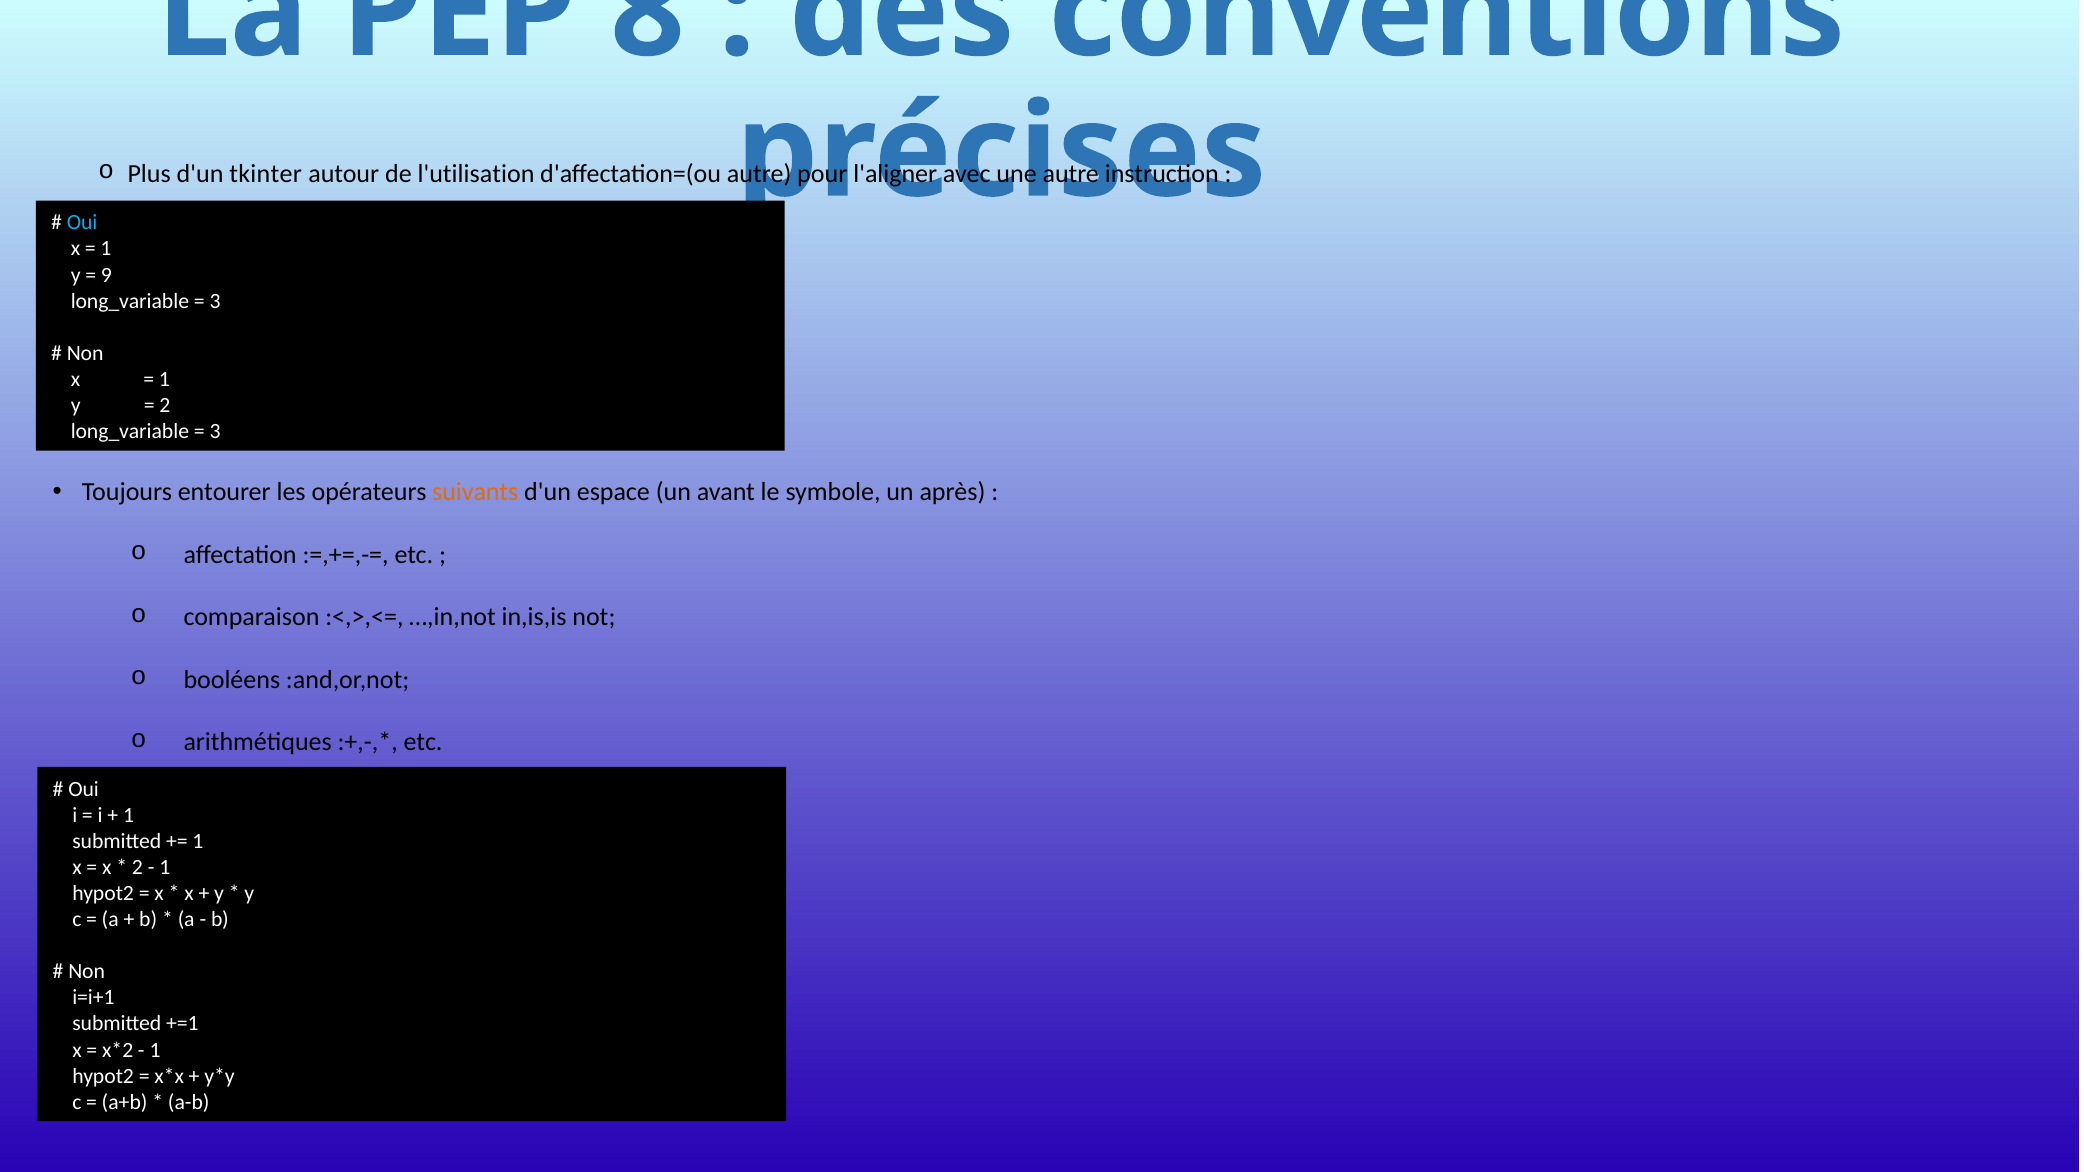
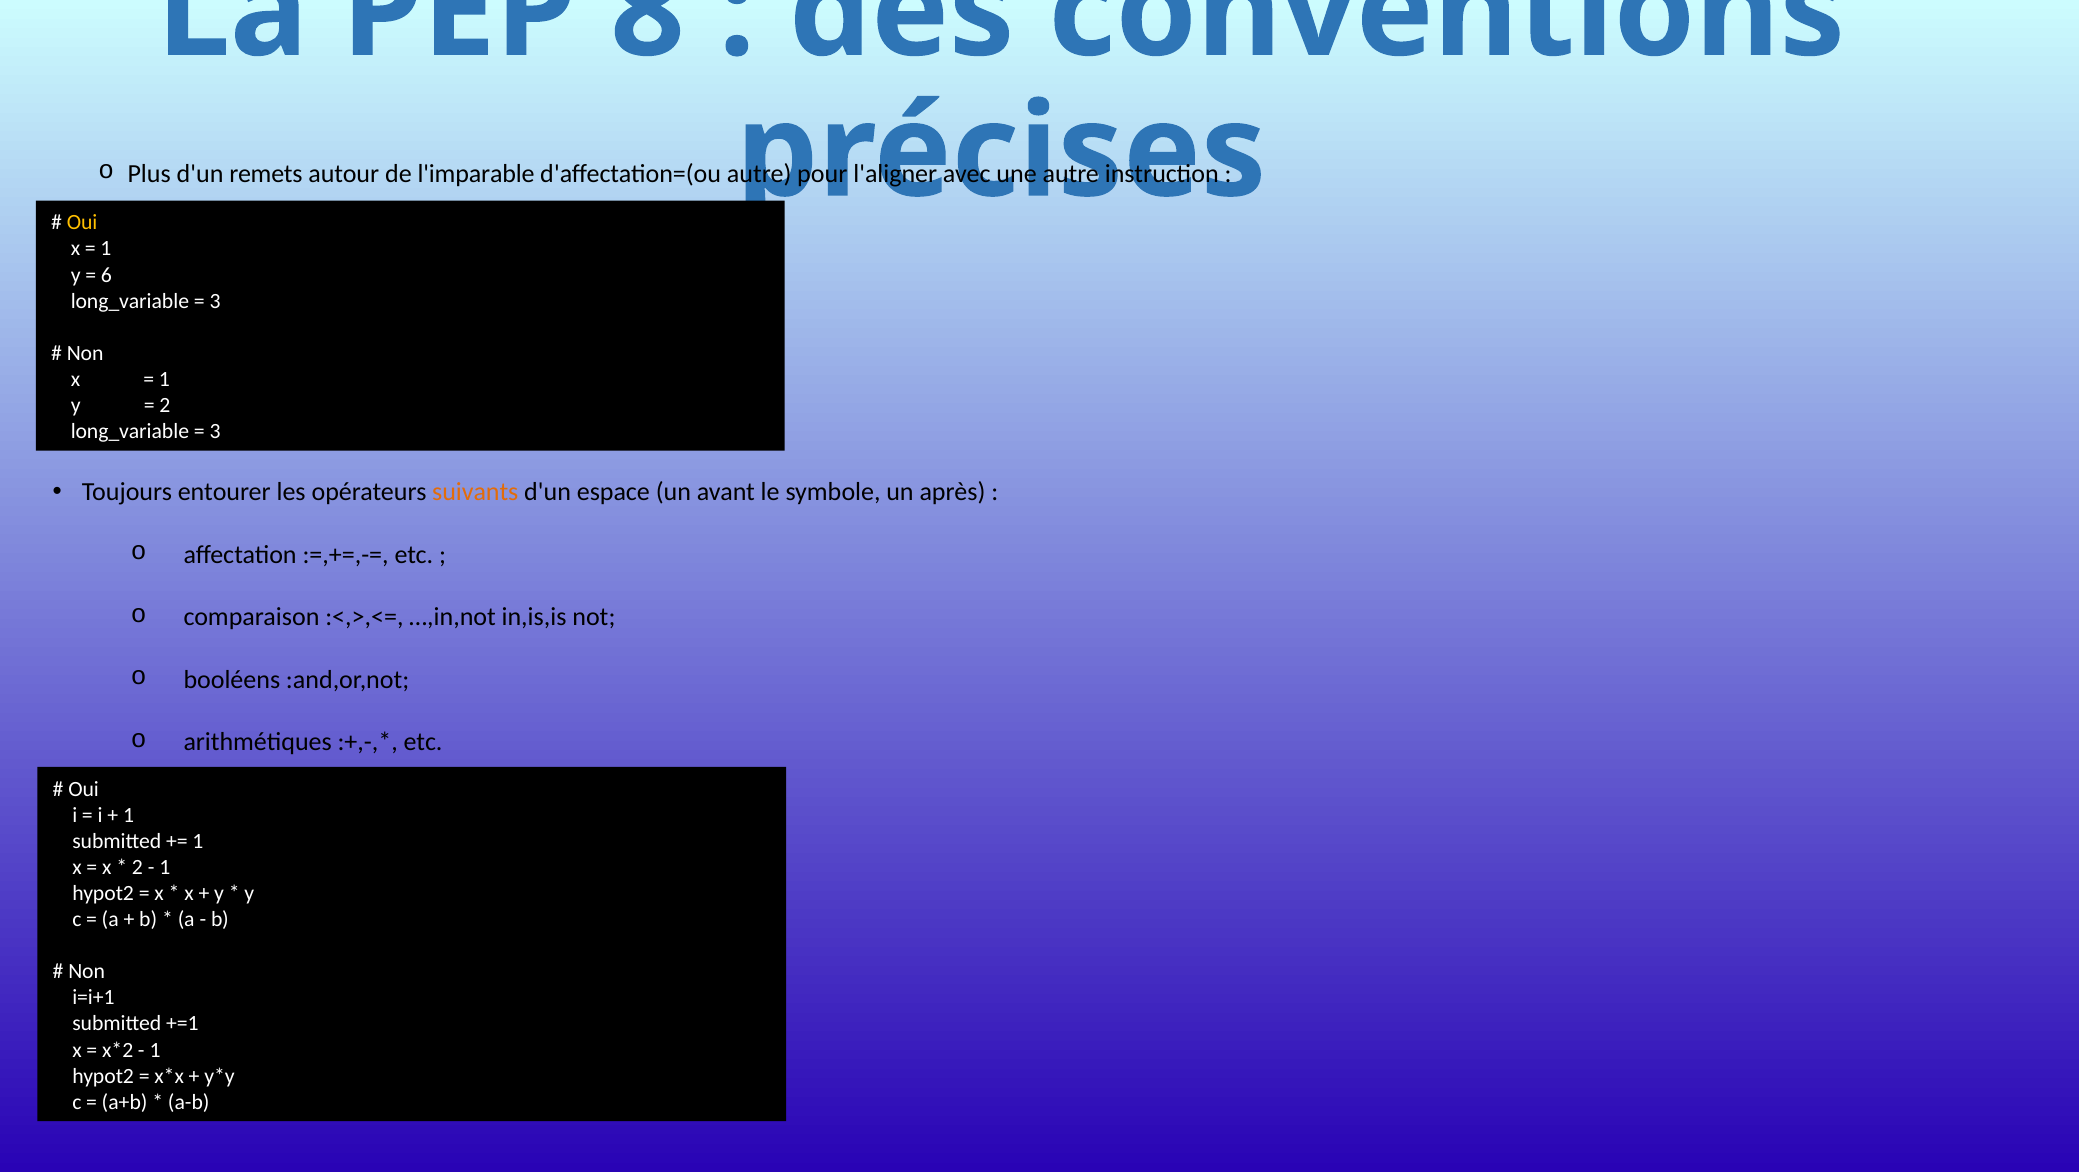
tkinter: tkinter -> remets (266, 174)
l'utilisation: l'utilisation -> l'imparable (476, 174)
Oui colour: light blue -> yellow (82, 223)
9: 9 -> 6 (106, 275)
